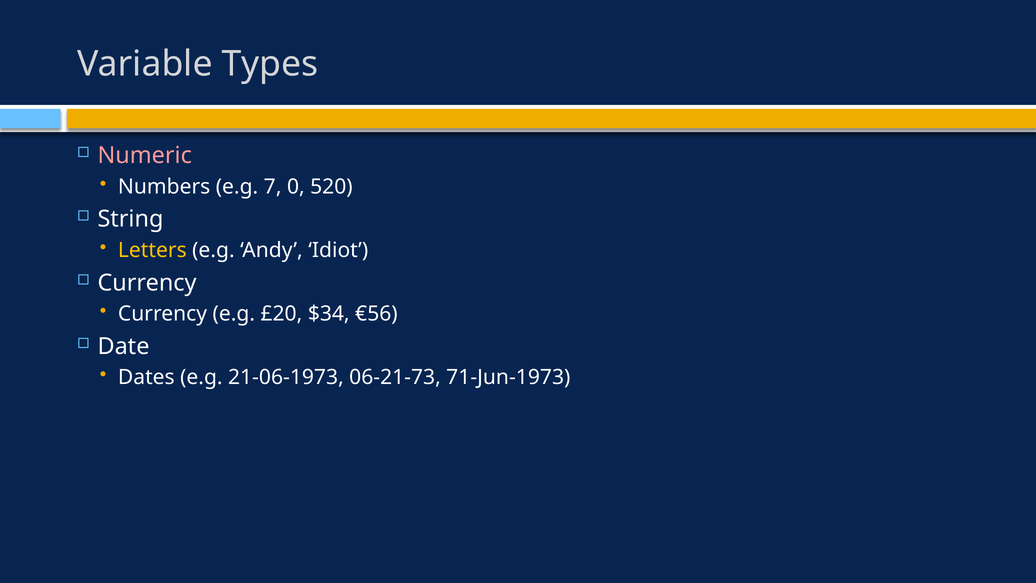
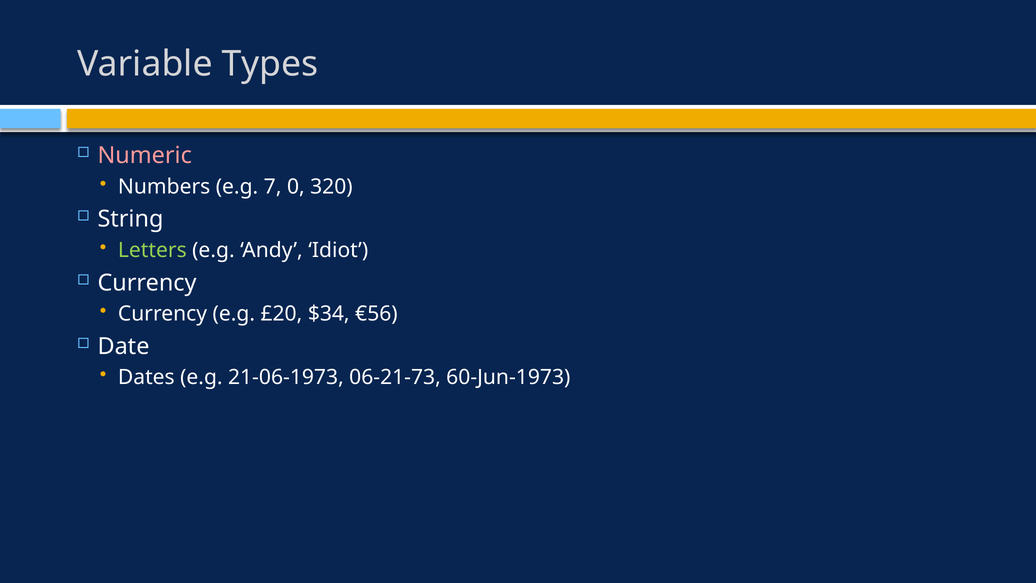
520: 520 -> 320 (331, 187)
Letters colour: yellow -> light green (152, 250)
71-Jun-1973: 71-Jun-1973 -> 60-Jun-1973 (508, 377)
